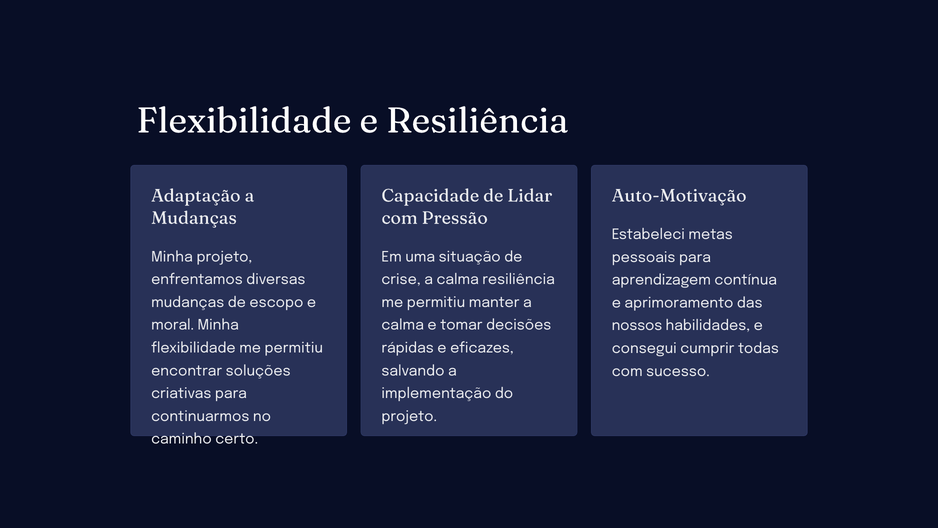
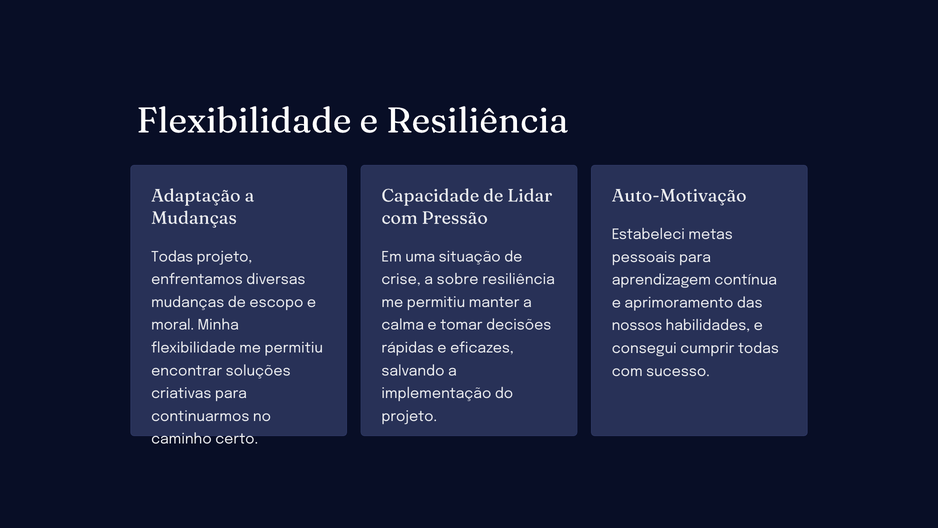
Minha: Minha -> Todas (172, 257)
crise a calma: calma -> sobre (458, 279)
